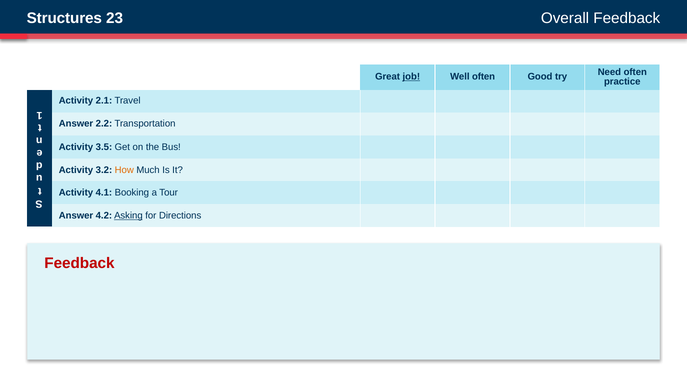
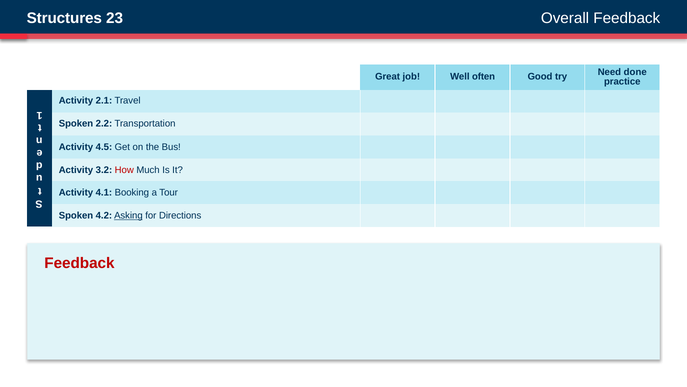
job underline: present -> none (411, 77)
Need often: often -> done (635, 72)
Answer: Answer -> Spoken (76, 123)
3.5: 3.5 -> 4.5 (104, 147)
How colour: orange -> red (124, 170)
Answer: Answer -> Spoken (76, 215)
